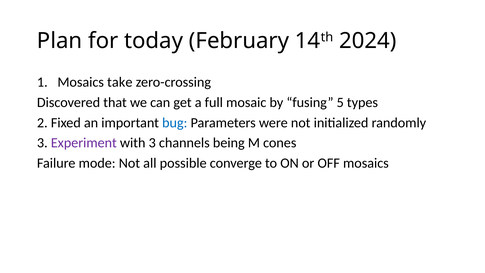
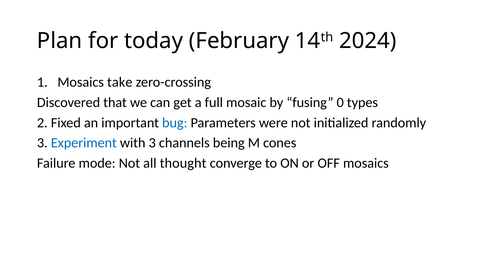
5: 5 -> 0 (340, 102)
Experiment colour: purple -> blue (84, 143)
possible: possible -> thought (183, 163)
